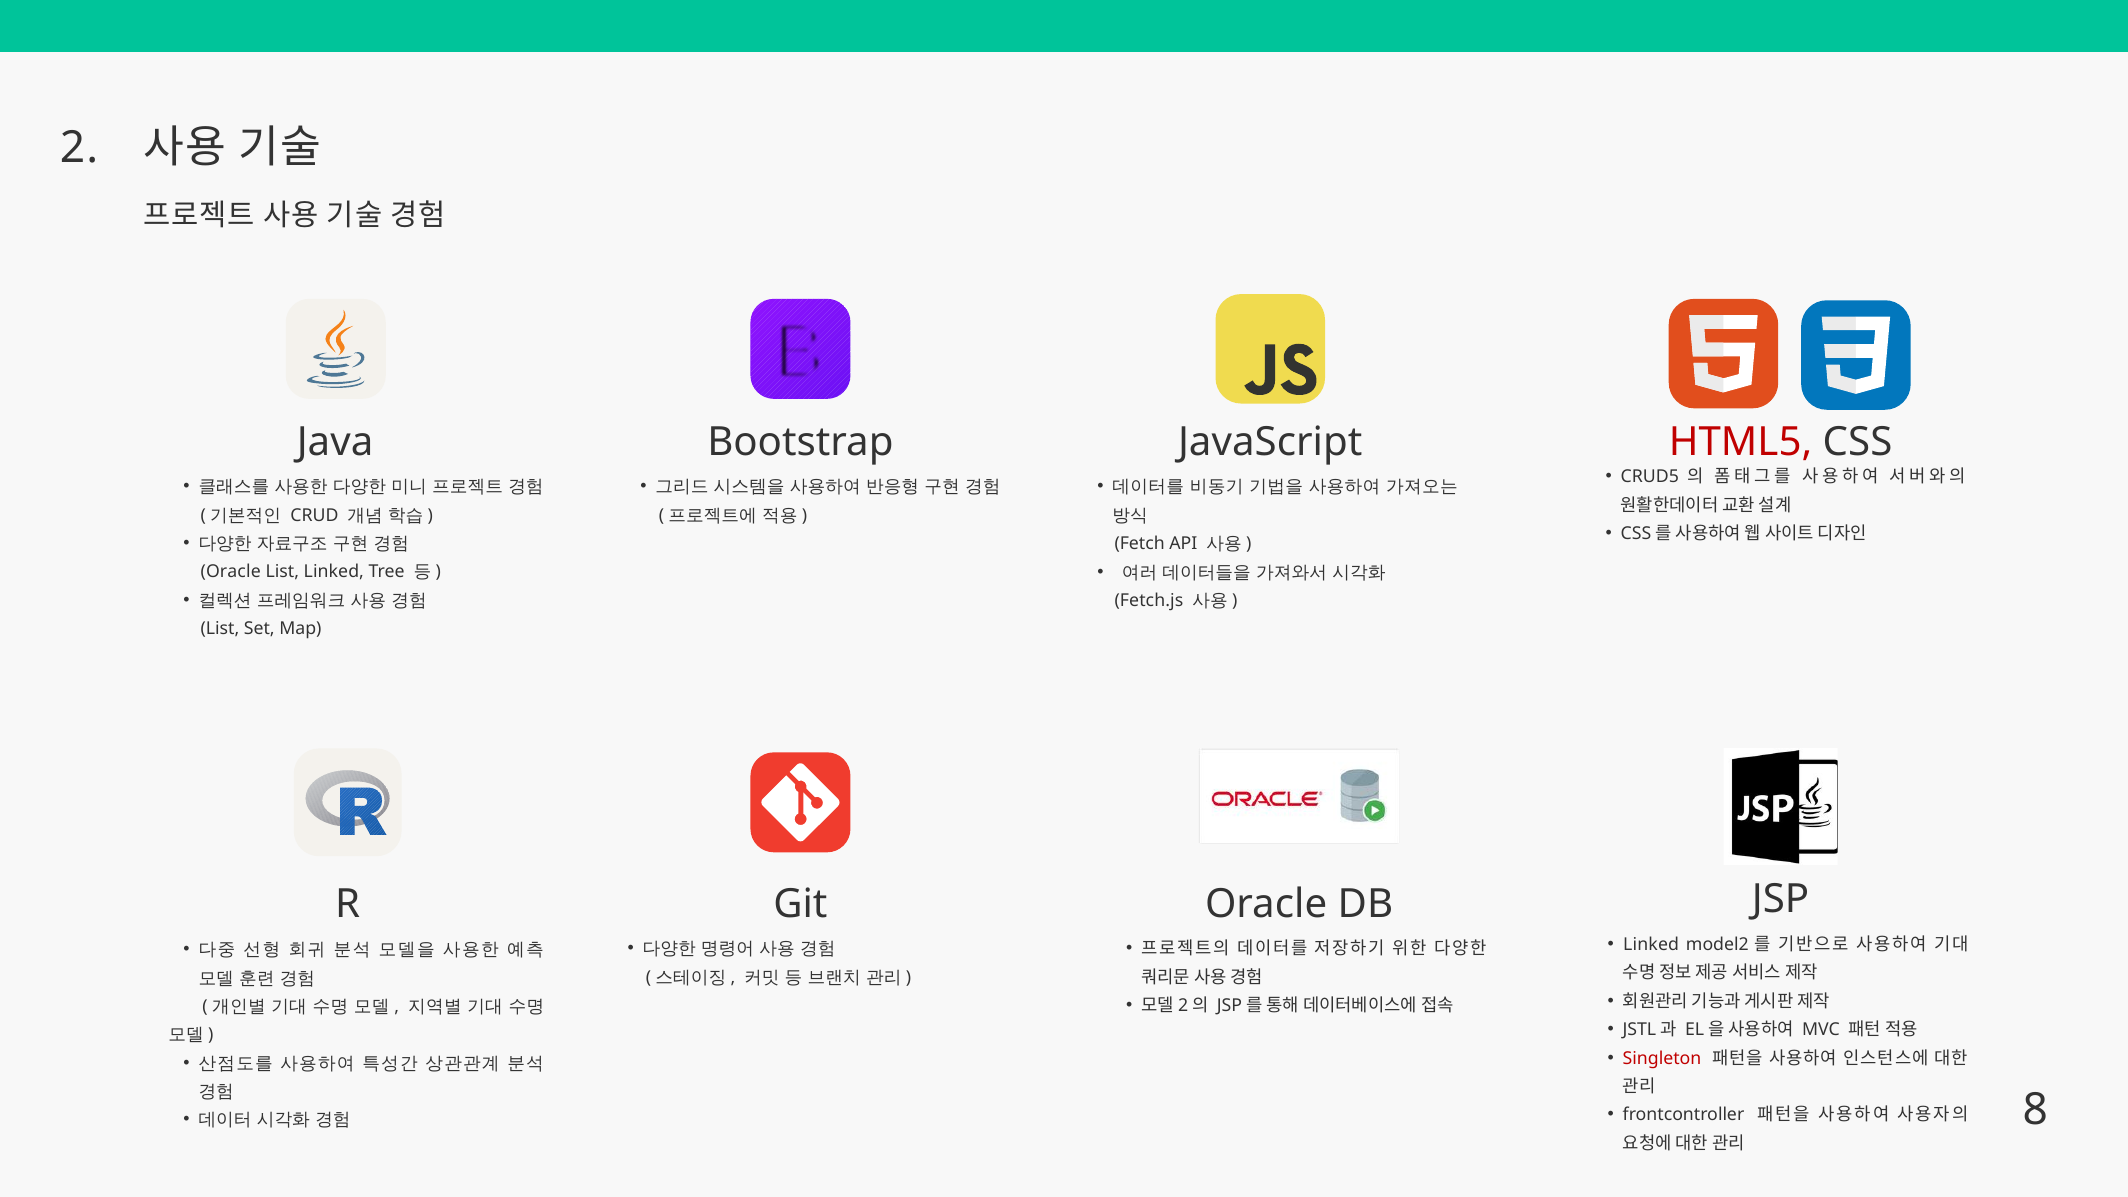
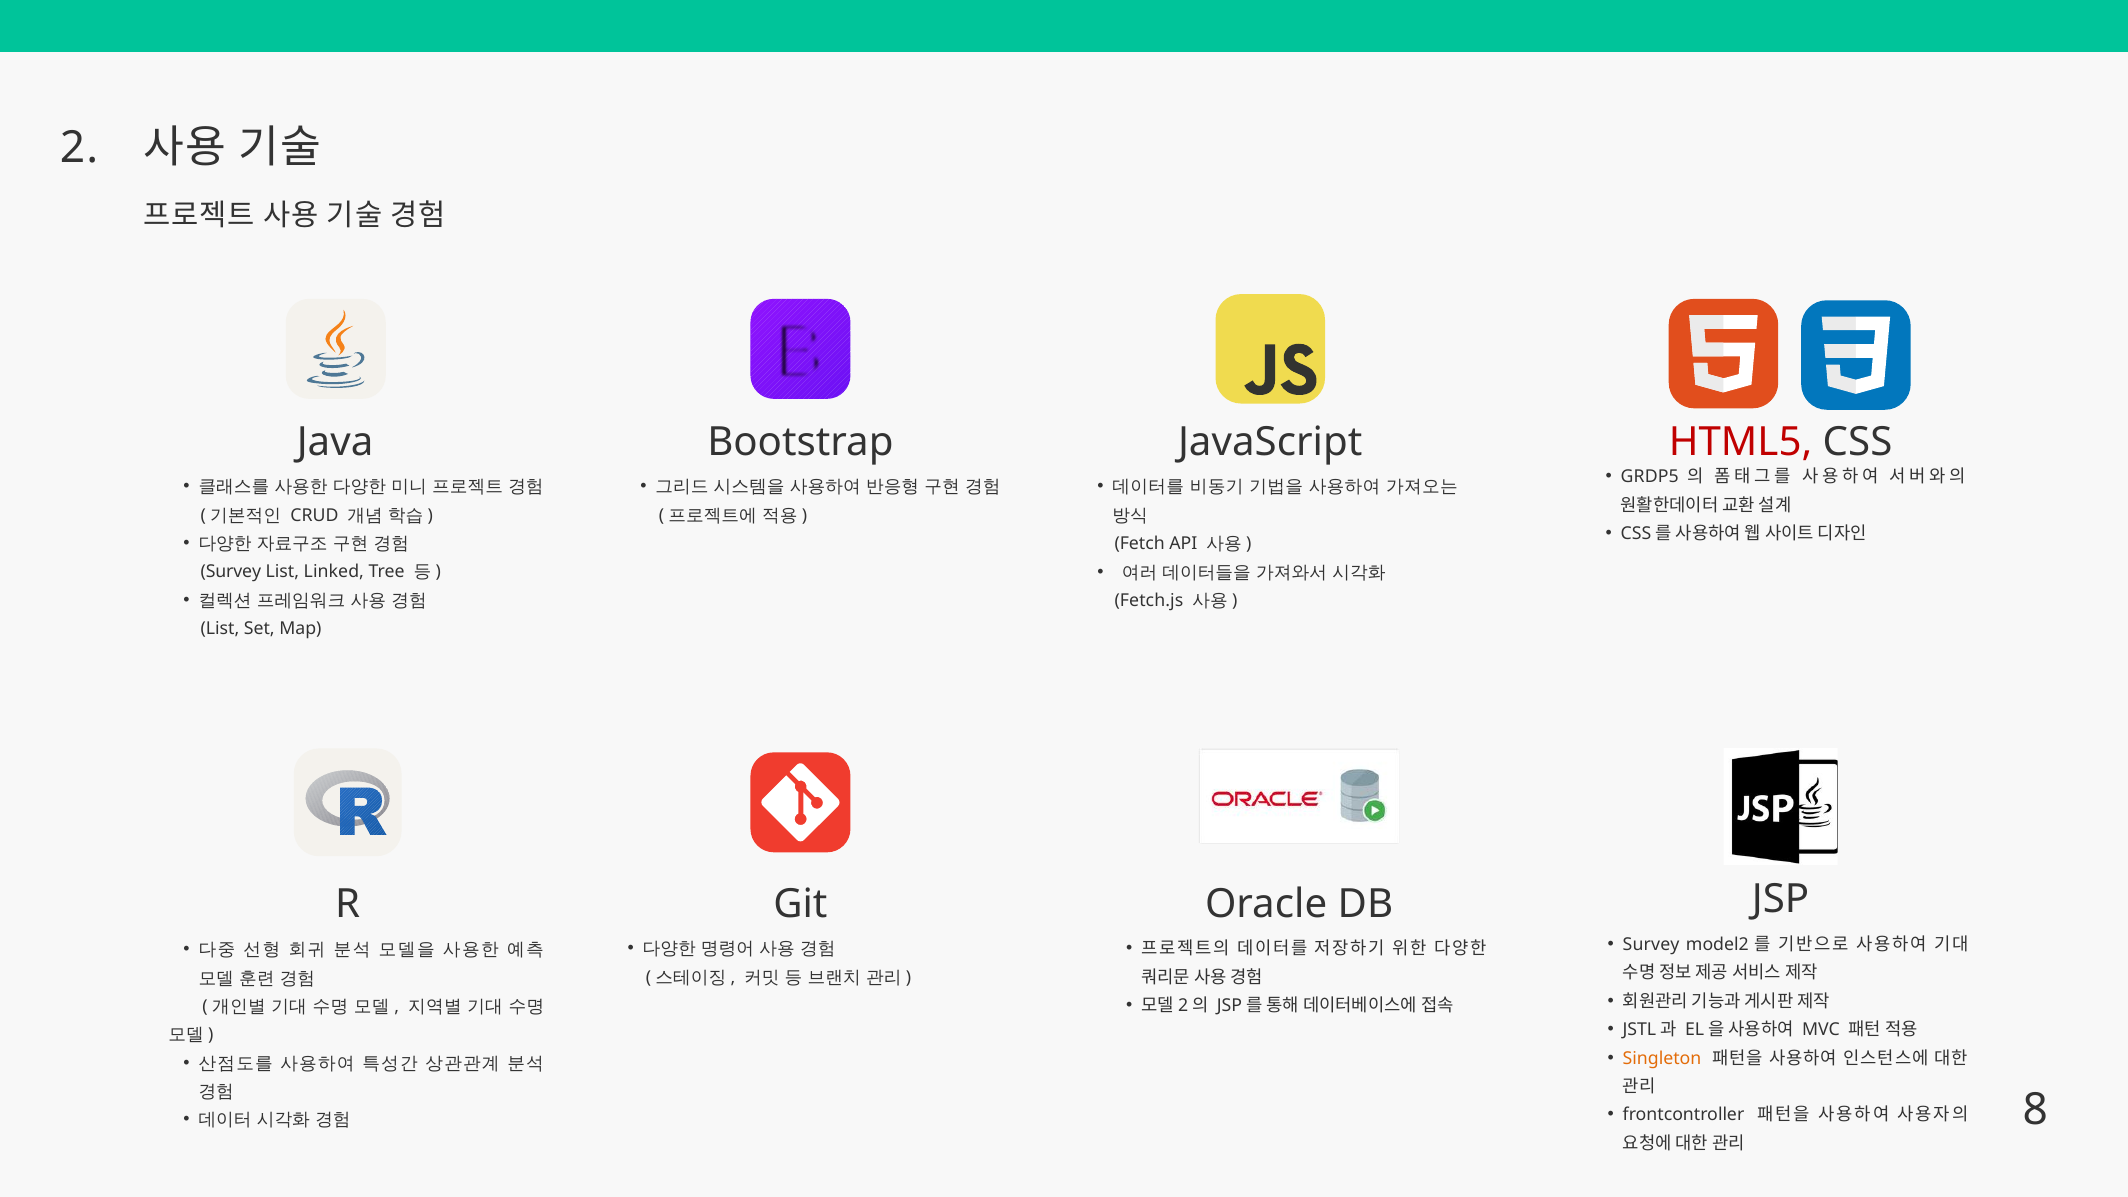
CRUD5: CRUD5 -> GRDP5 (1650, 477)
Oracle: Oracle -> Survey (231, 572)
Linked: Linked -> Survey (1651, 945)
Singleton colour: red -> orange (1662, 1058)
